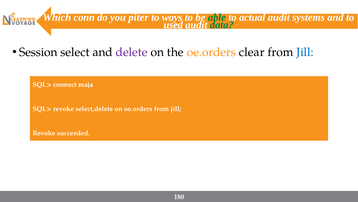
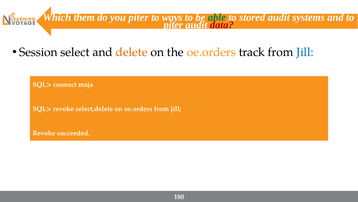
conn: conn -> them (84, 17)
actual: actual -> stored (252, 17)
used: used -> piter (173, 25)
data colour: green -> red (222, 25)
delete colour: purple -> orange (132, 52)
clear: clear -> track (252, 52)
